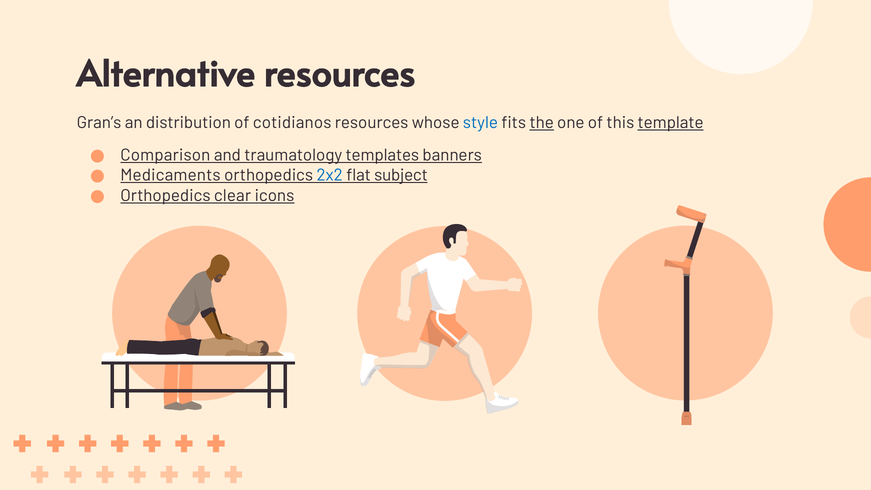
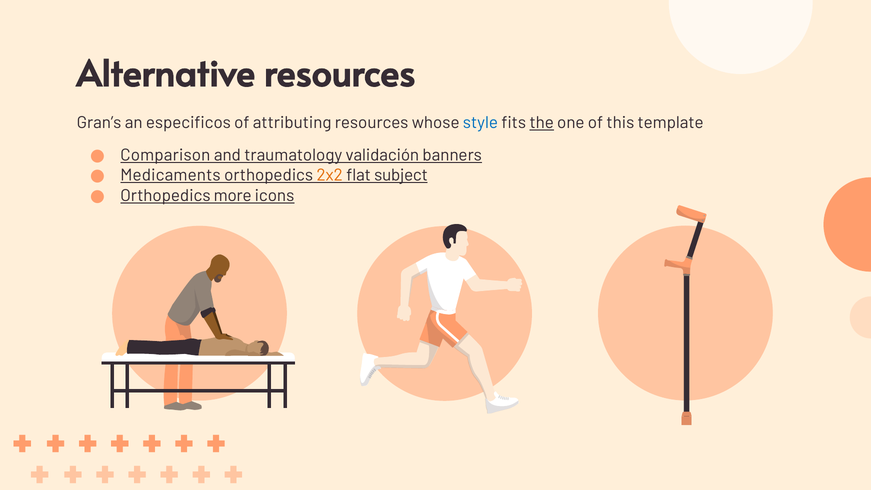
distribution: distribution -> especificos (188, 123)
cotidianos: cotidianos -> attributing (292, 123)
template underline: present -> none (671, 123)
templates: templates -> validación (382, 155)
2x2 colour: blue -> orange (330, 175)
clear: clear -> more (233, 196)
